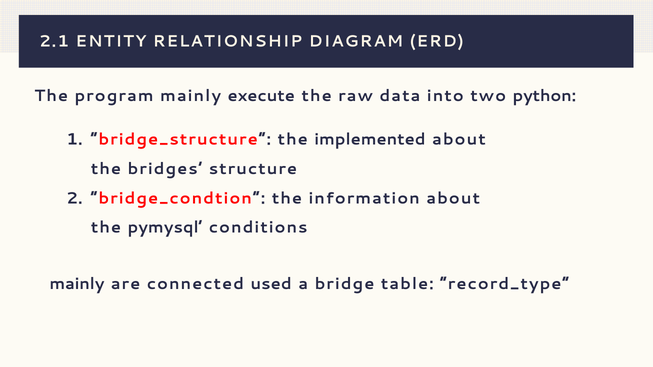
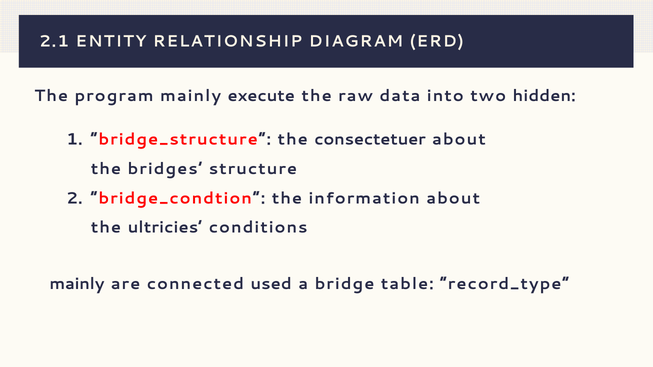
python: python -> hidden (544, 96)
implemented: implemented -> consectetuer (370, 140)
pymysql: pymysql -> ultricies (165, 228)
